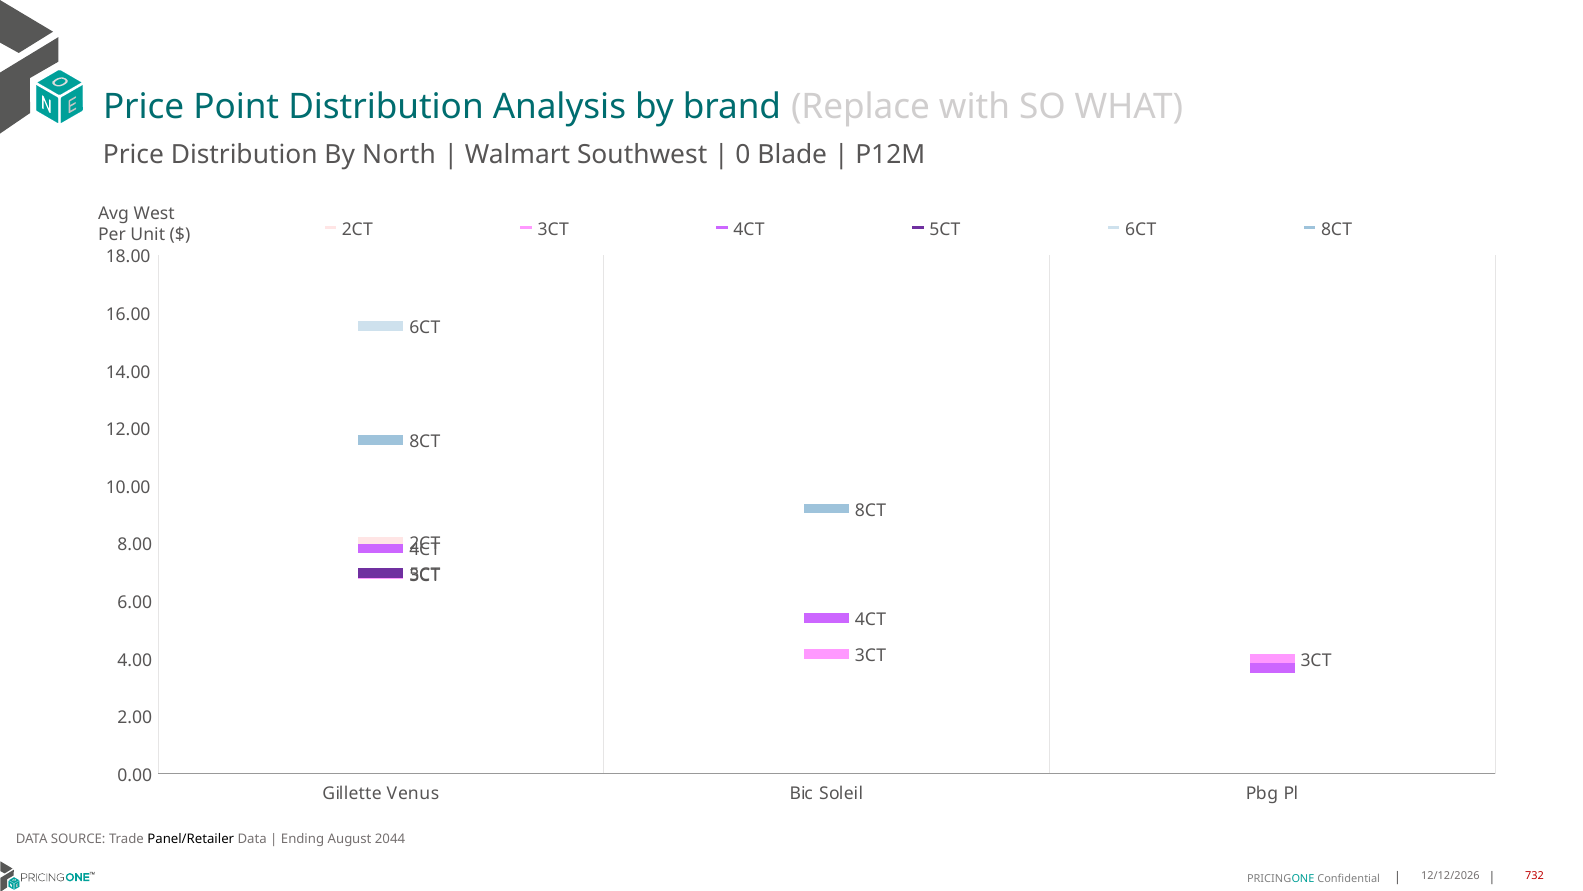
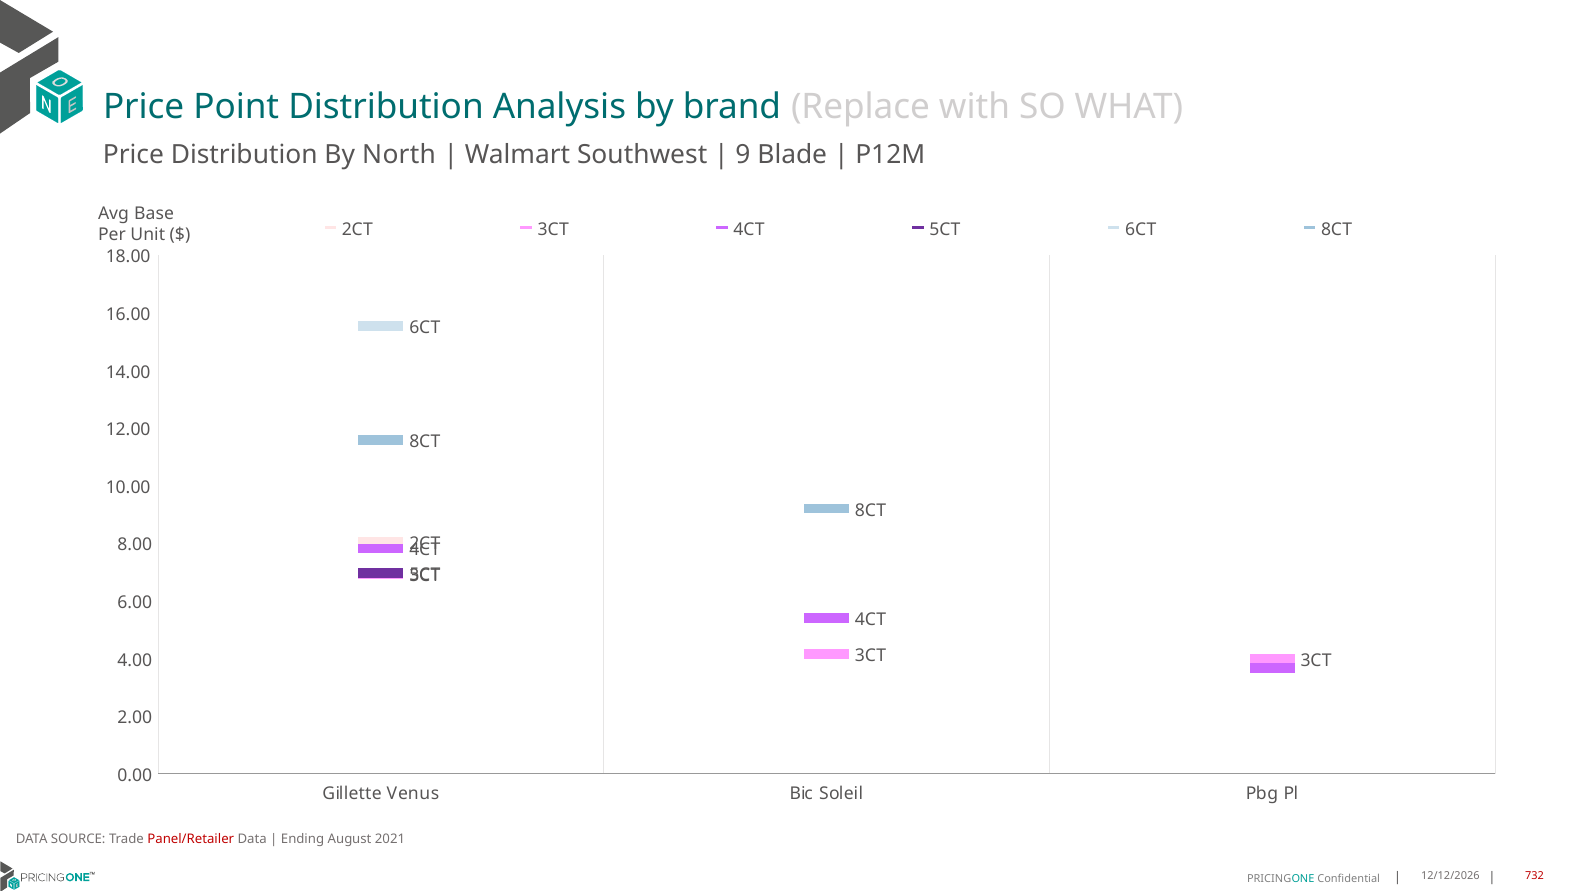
0: 0 -> 9 (743, 154)
West: West -> Base (154, 214)
Panel/Retailer colour: black -> red (191, 839)
2044: 2044 -> 2021 (390, 839)
